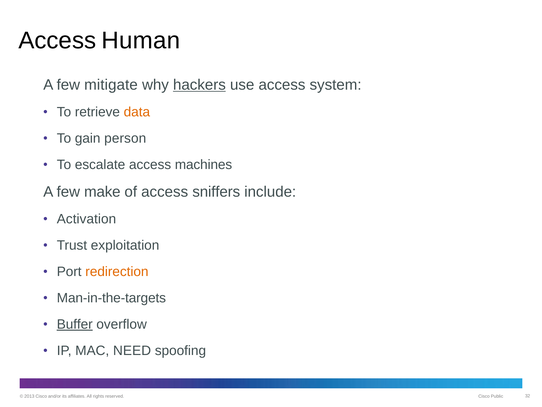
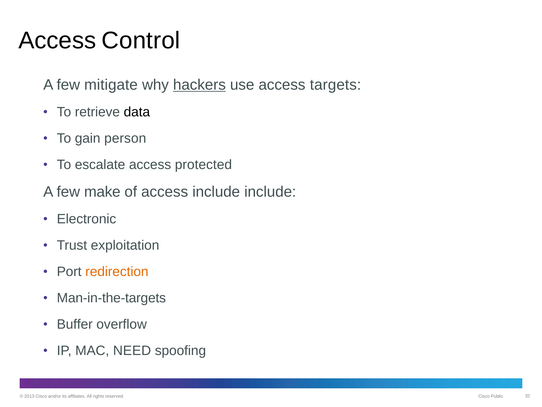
Human: Human -> Control (141, 40)
system: system -> targets (335, 85)
data colour: orange -> black (137, 112)
machines: machines -> protected (203, 164)
access sniffers: sniffers -> include (216, 192)
Activation: Activation -> Electronic (87, 219)
Buffer underline: present -> none (75, 324)
